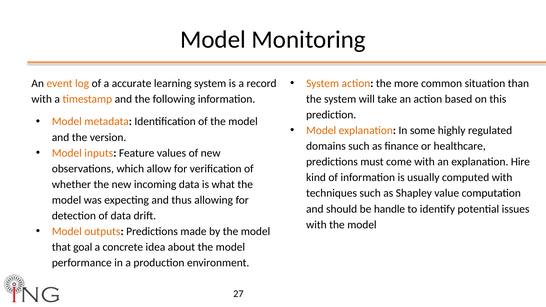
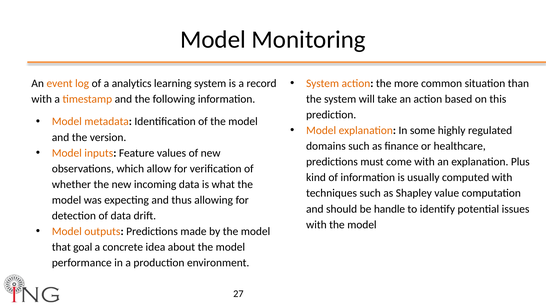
accurate: accurate -> analytics (132, 83)
Hire: Hire -> Plus (520, 162)
